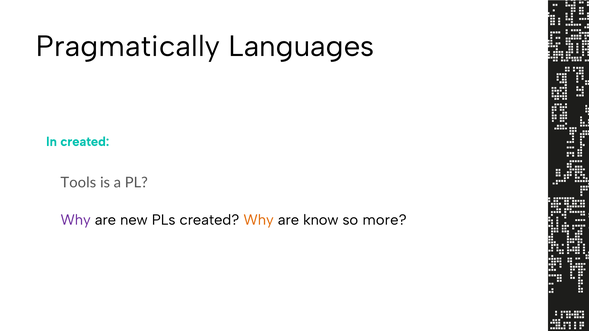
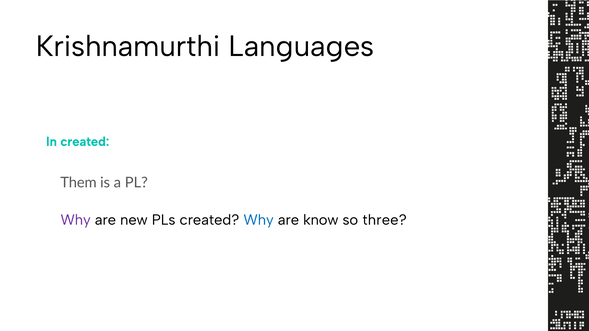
Pragmatically: Pragmatically -> Krishnamurthi (128, 46)
Tools: Tools -> Them (78, 183)
Why colour: orange -> blue (259, 220)
more: more -> three (385, 220)
